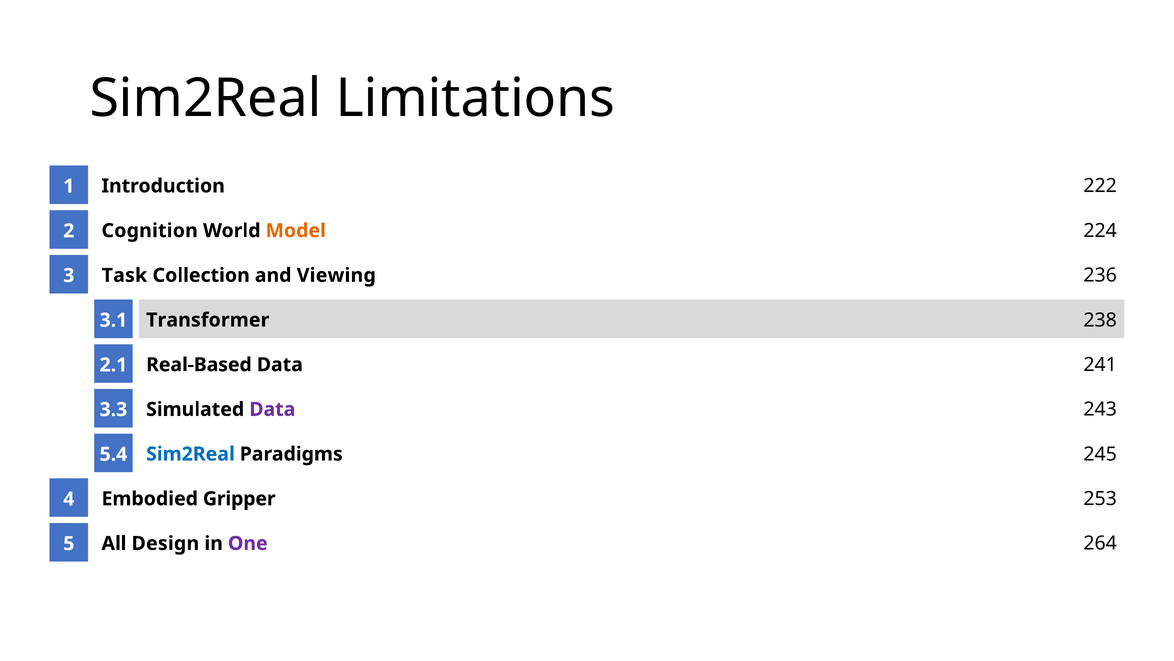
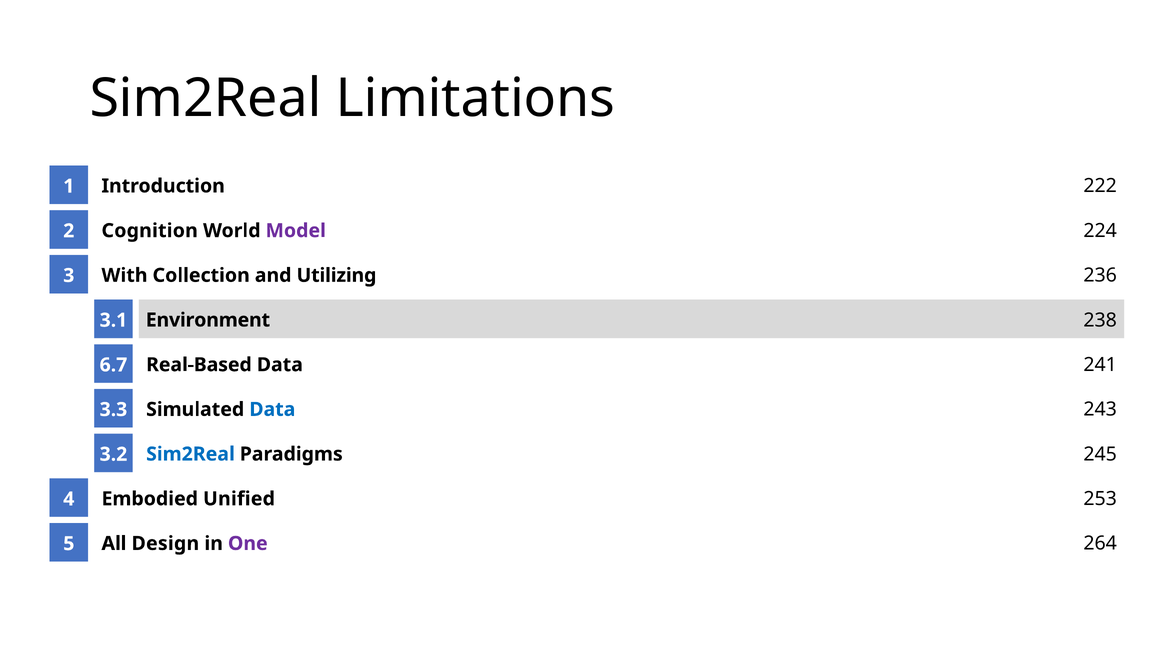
Model colour: orange -> purple (296, 230)
Task: Task -> With (125, 275)
Viewing: Viewing -> Utilizing (336, 275)
Transformer: Transformer -> Environment (208, 320)
2.1: 2.1 -> 6.7 (113, 365)
Data colour: purple -> blue (272, 409)
5.4: 5.4 -> 3.2 (113, 454)
Gripper: Gripper -> Unified (239, 498)
